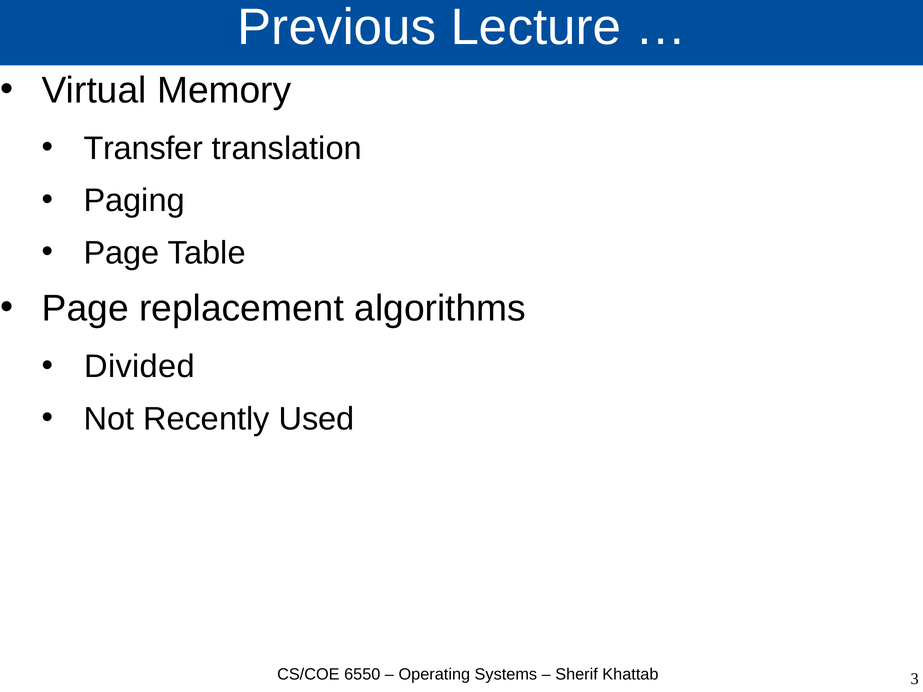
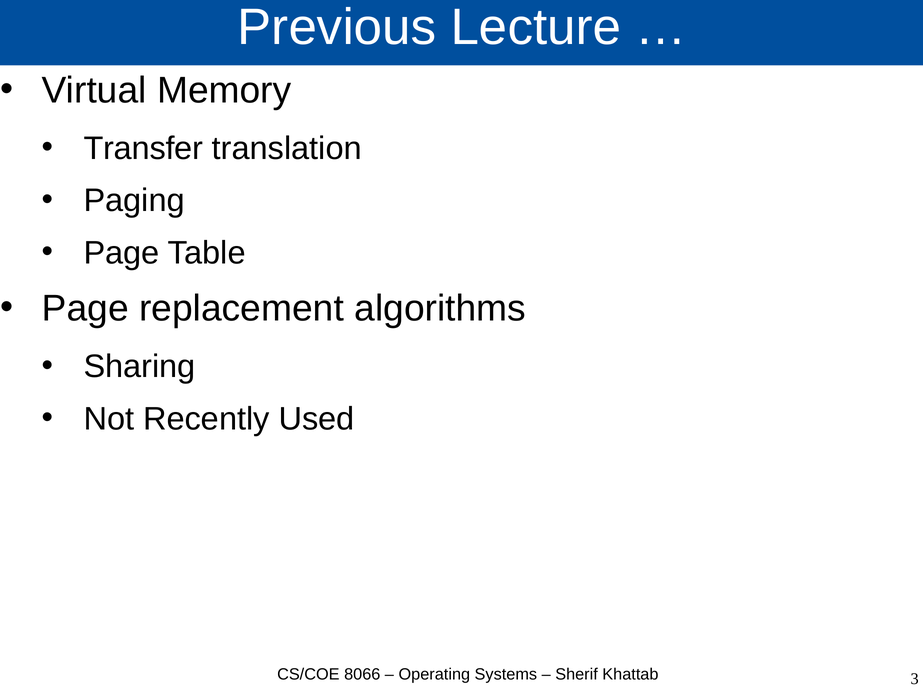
Divided: Divided -> Sharing (140, 367)
6550: 6550 -> 8066 (362, 674)
